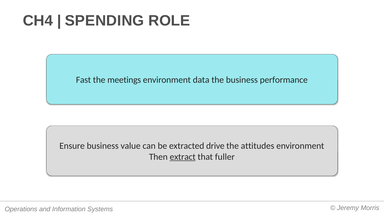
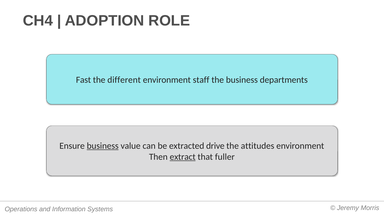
SPENDING: SPENDING -> ADOPTION (105, 21)
meetings: meetings -> different (124, 80)
data: data -> staff (201, 80)
performance: performance -> departments (284, 80)
business underline: none -> present (103, 146)
